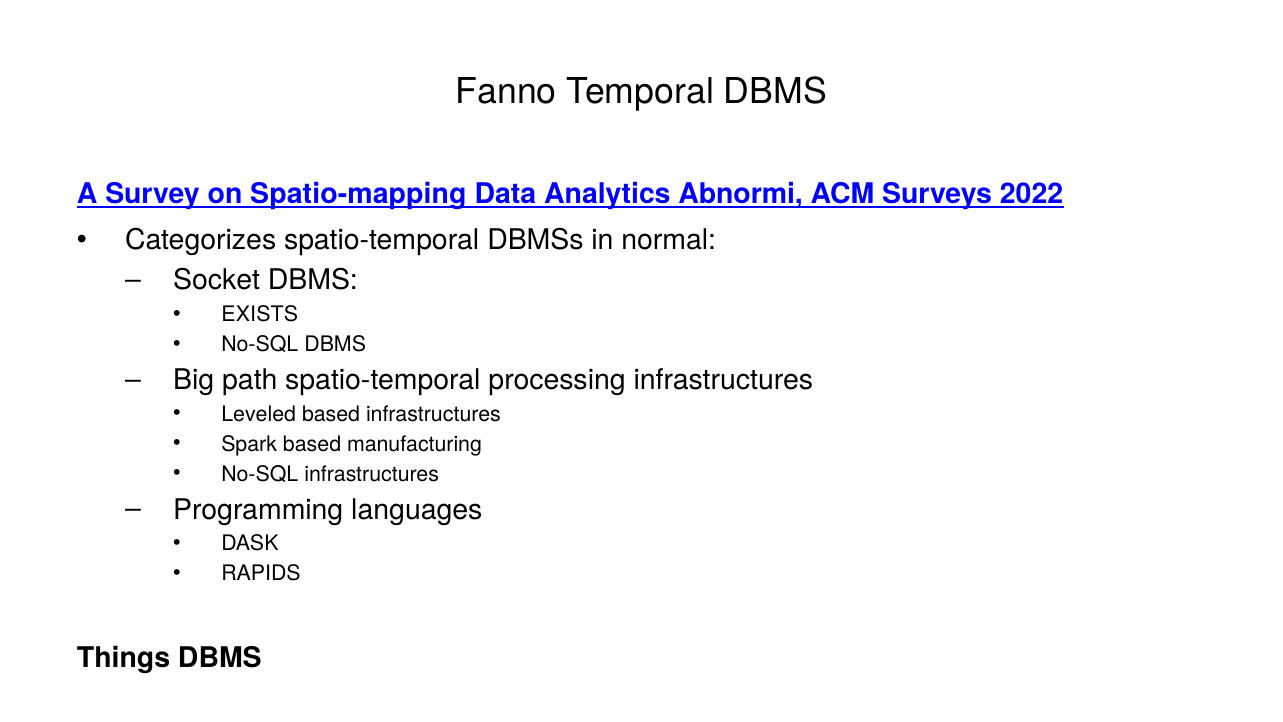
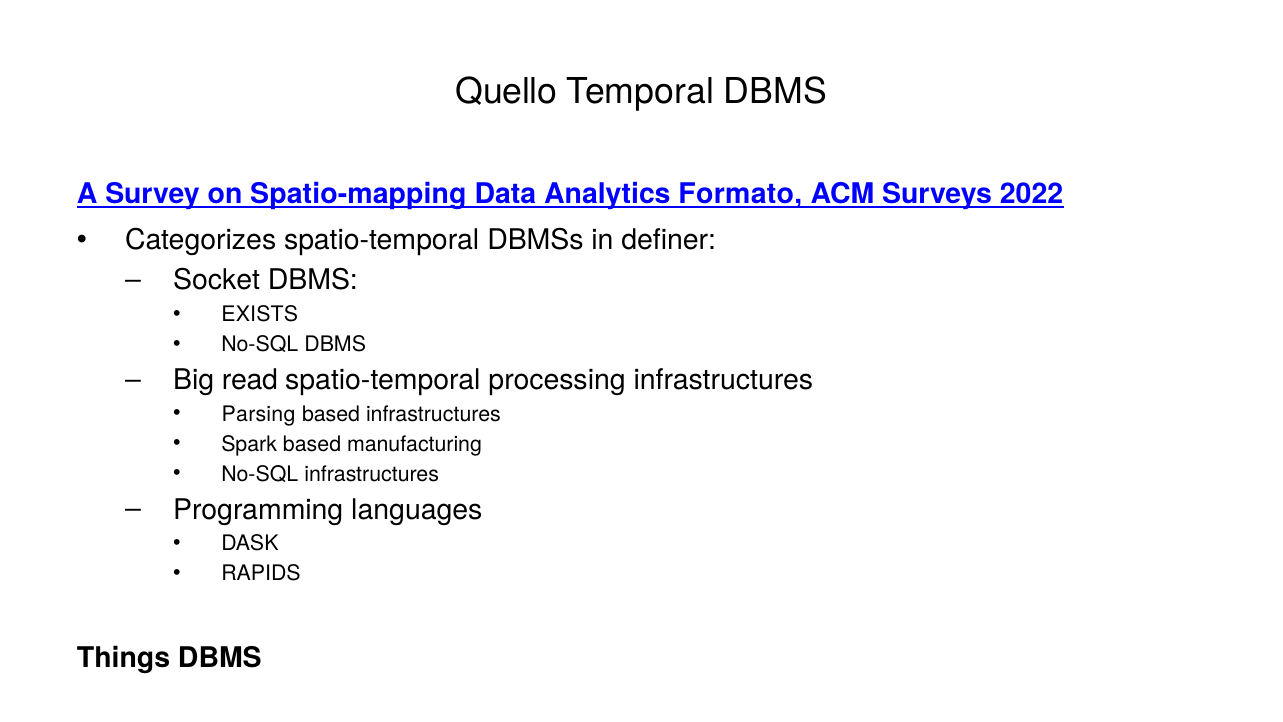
Fanno: Fanno -> Quello (506, 91)
Abnormi: Abnormi -> Formato (740, 194)
normal: normal -> definer (669, 240)
path: path -> read (250, 380)
Leveled: Leveled -> Parsing (259, 414)
